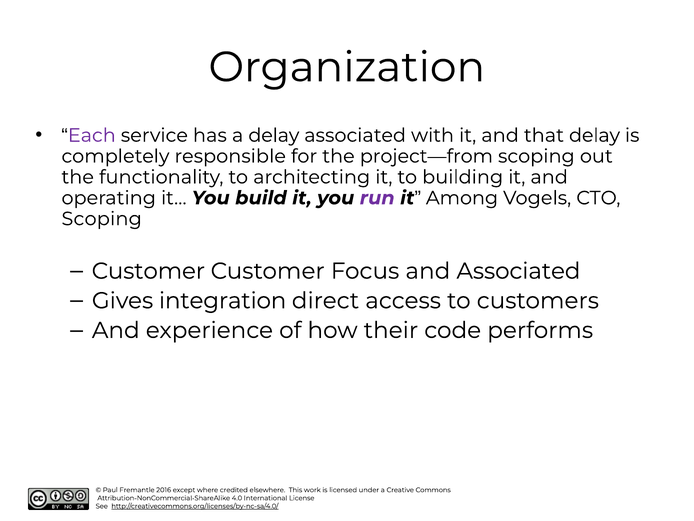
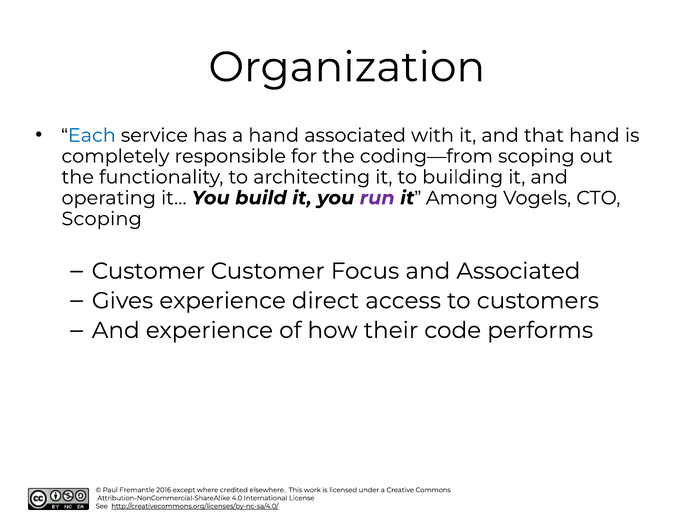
Each colour: purple -> blue (92, 135)
a delay: delay -> hand (274, 135)
that delay: delay -> hand (594, 135)
project—from: project—from -> coding—from (426, 156)
Gives integration: integration -> experience (223, 300)
